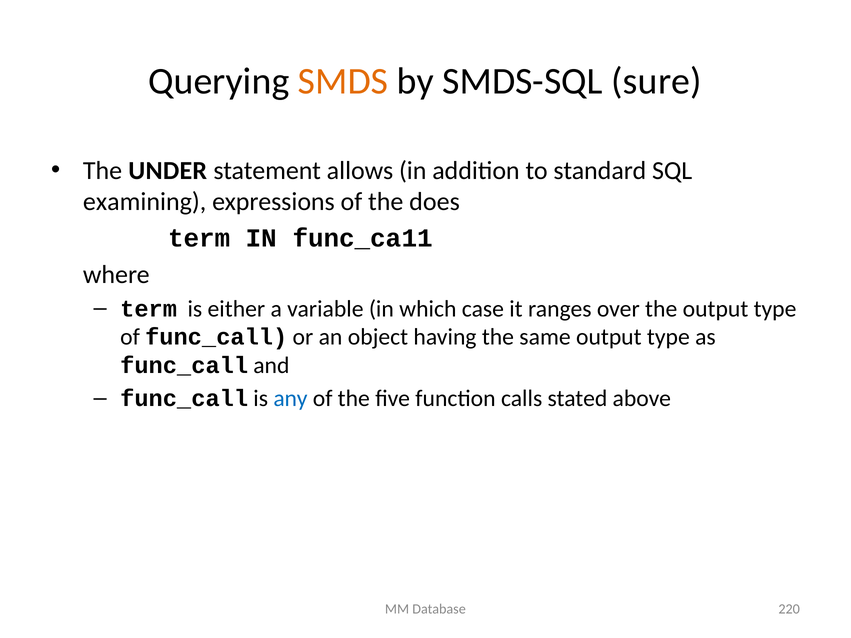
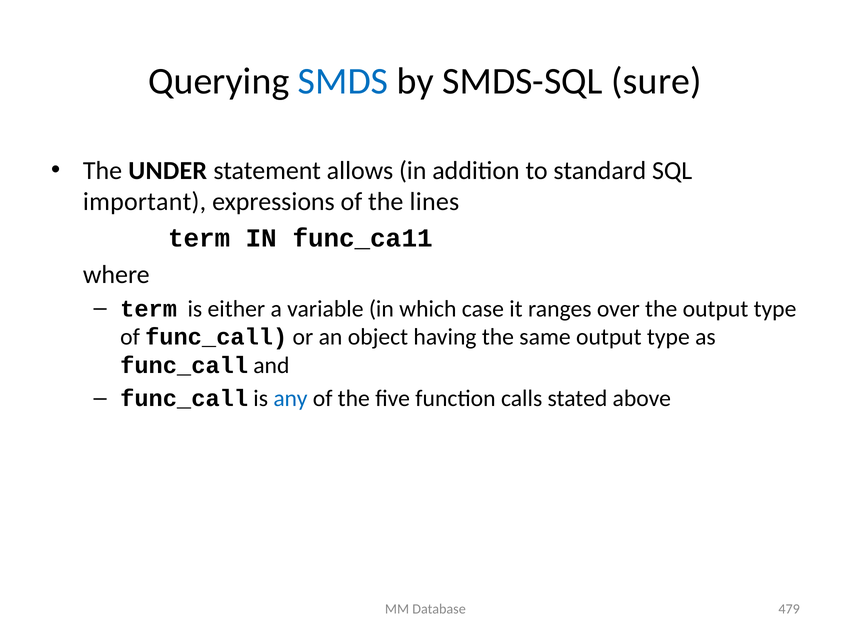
SMDS colour: orange -> blue (343, 81)
examining: examining -> important (145, 202)
does: does -> lines (434, 202)
220: 220 -> 479 (789, 609)
